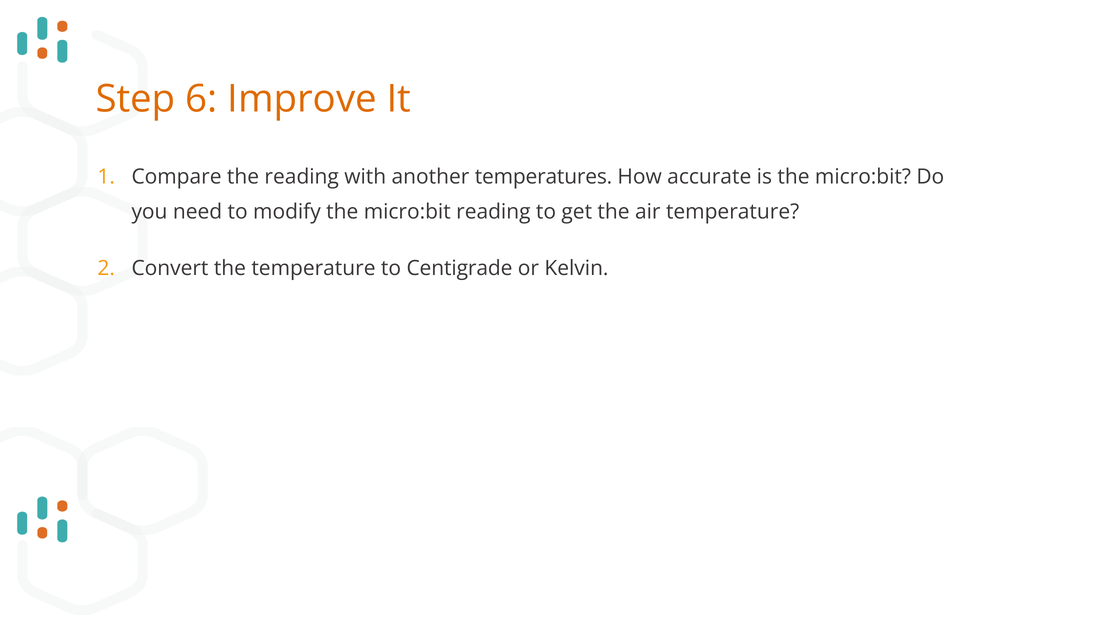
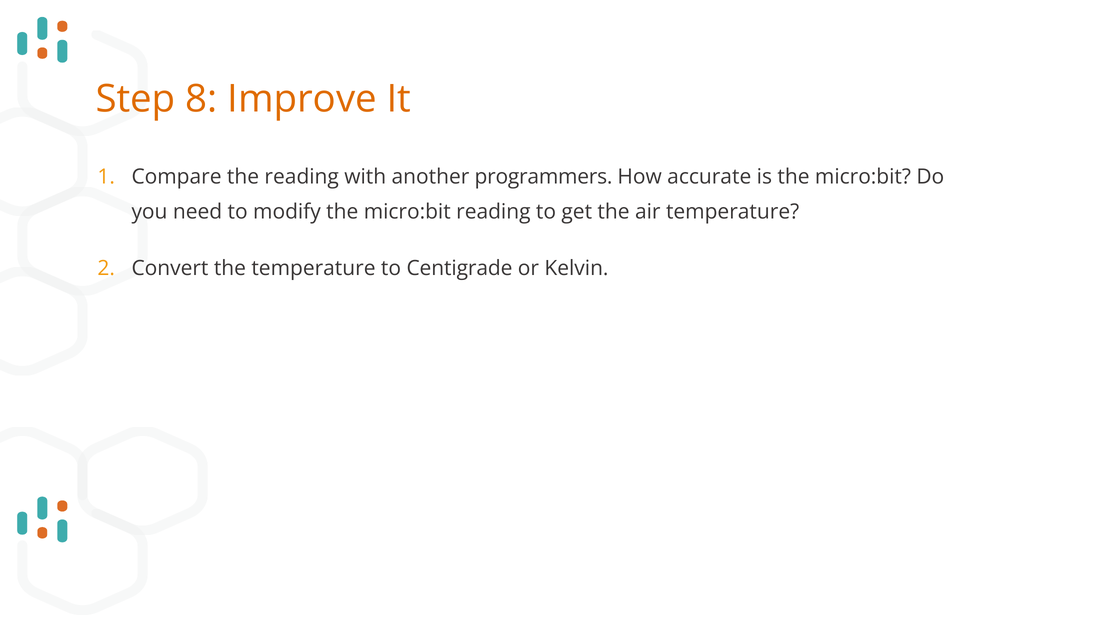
6: 6 -> 8 (201, 99)
temperatures: temperatures -> programmers (544, 177)
